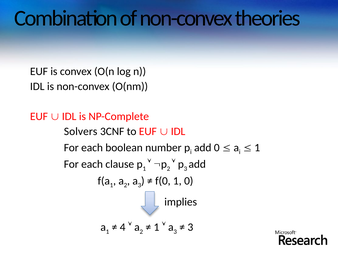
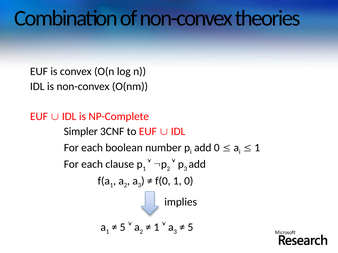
Solvers: Solvers -> Simpler (81, 132)
4: 4 -> 5 (123, 228)
3: 3 -> 5 (190, 228)
